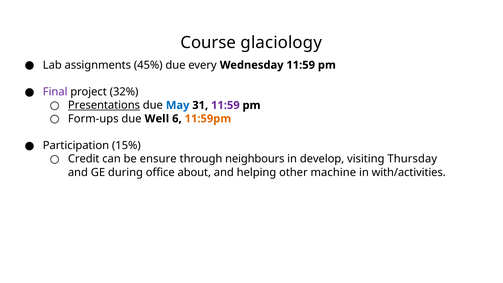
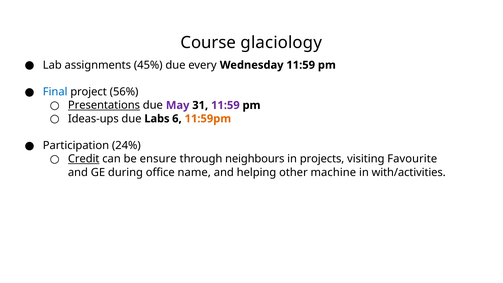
Final colour: purple -> blue (55, 92)
32%: 32% -> 56% (124, 92)
May colour: blue -> purple (178, 105)
Form-ups: Form-ups -> Ideas-ups (93, 119)
Well: Well -> Labs (157, 119)
15%: 15% -> 24% (126, 145)
Credit underline: none -> present (84, 159)
develop: develop -> projects (322, 159)
Thursday: Thursday -> Favourite (412, 159)
about: about -> name (194, 172)
